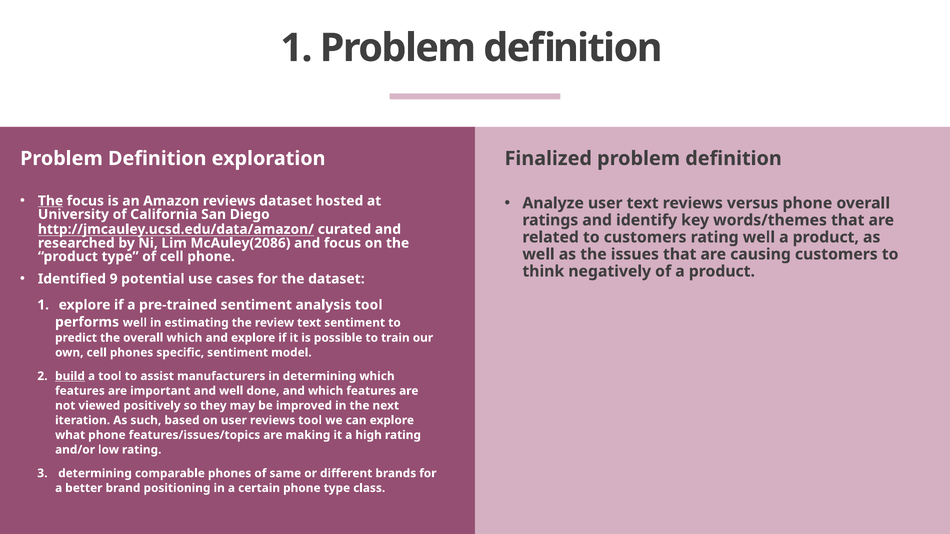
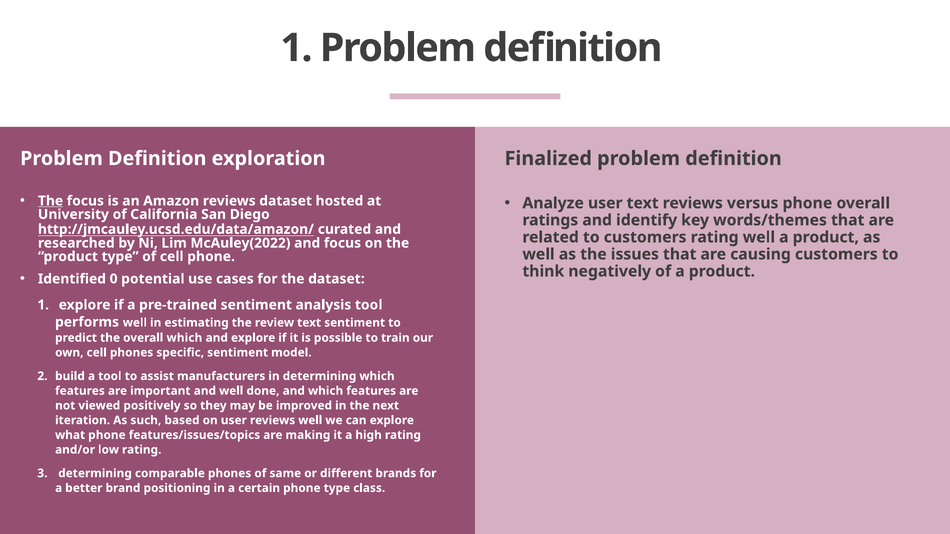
McAuley(2086: McAuley(2086 -> McAuley(2022 (240, 243)
9: 9 -> 0 (114, 279)
build underline: present -> none (70, 376)
reviews tool: tool -> well (310, 421)
